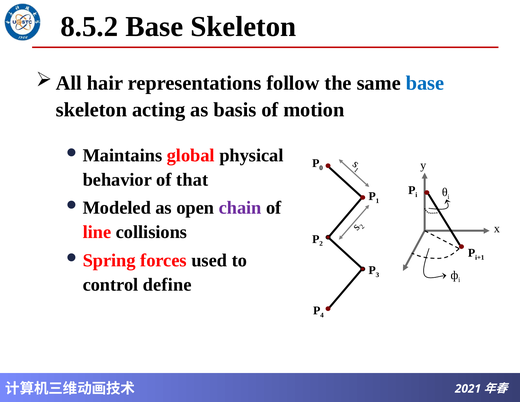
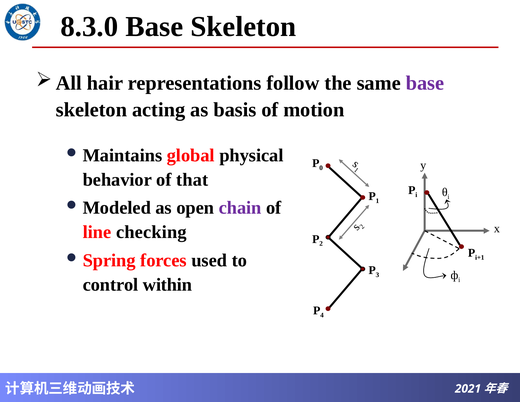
8.5.2: 8.5.2 -> 8.3.0 (89, 27)
base colour: blue -> purple (425, 83)
collisions: collisions -> checking (151, 232)
define: define -> within (167, 285)
